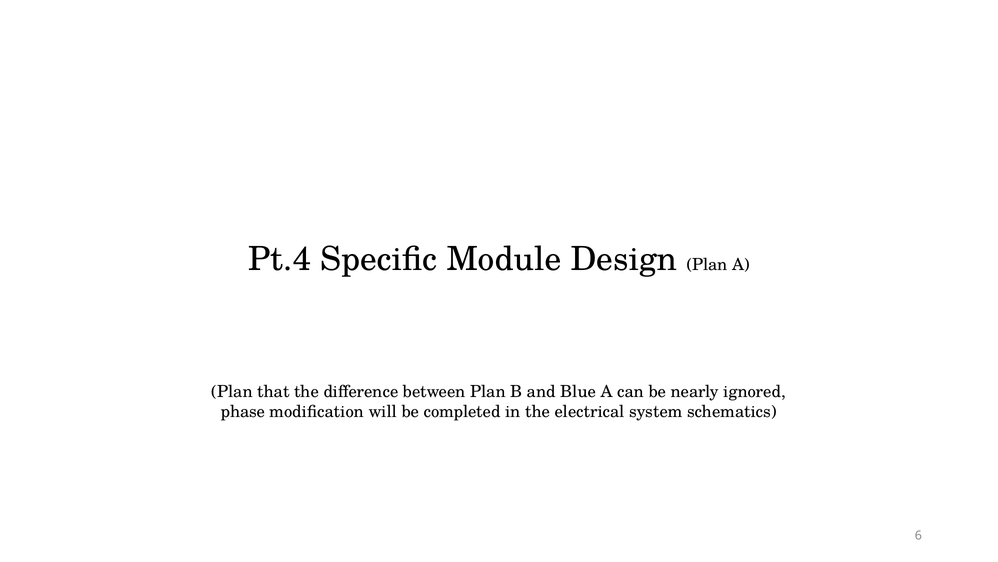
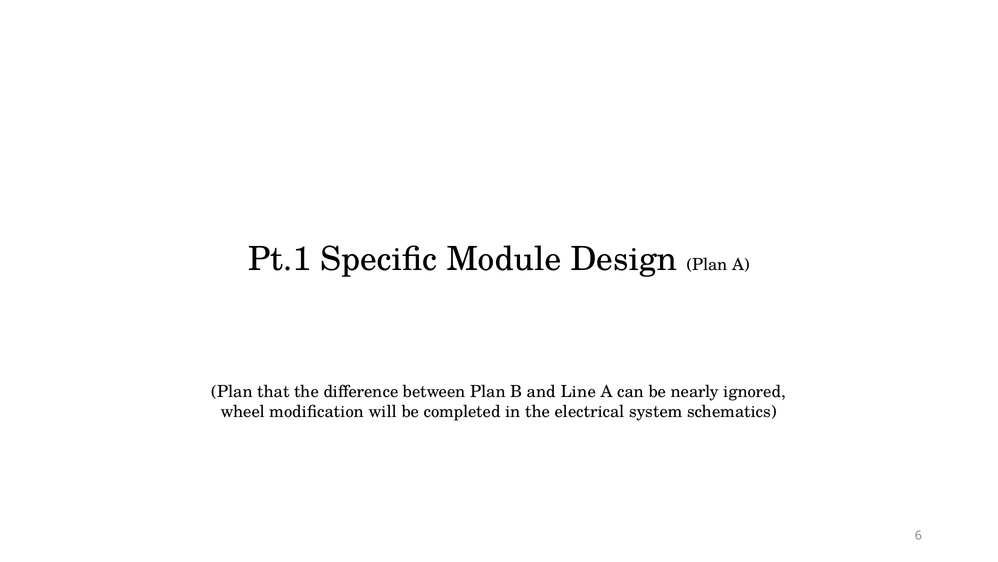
Pt.4: Pt.4 -> Pt.1 (280, 259)
Blue: Blue -> Line (578, 391)
phase: phase -> wheel (243, 411)
